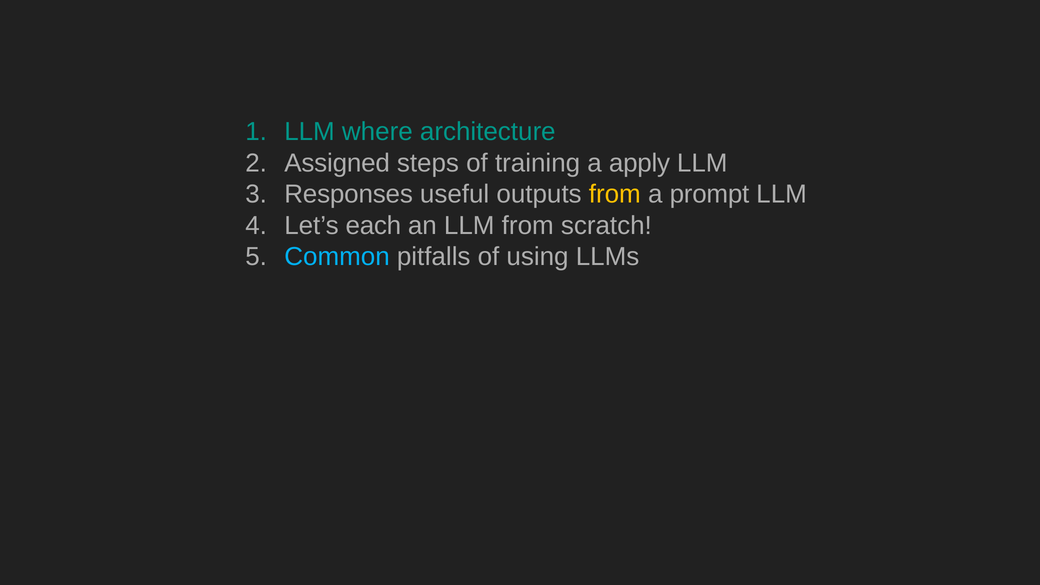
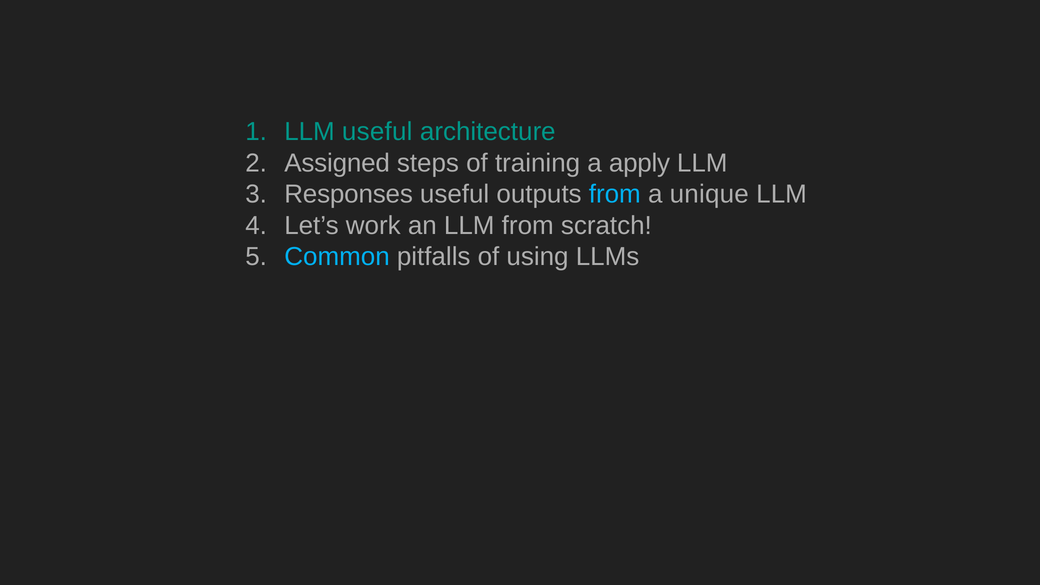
LLM where: where -> useful (377, 132)
from colour: yellow -> light blue (615, 194)
prompt: prompt -> unique (709, 194)
each: each -> work (373, 225)
